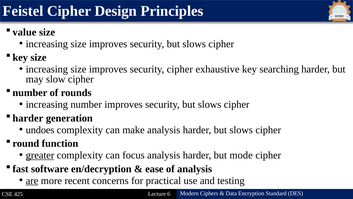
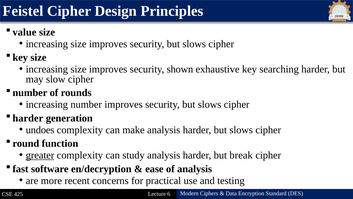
security cipher: cipher -> shown (180, 69)
focus: focus -> study (134, 155)
mode: mode -> break (241, 155)
are underline: present -> none (32, 180)
